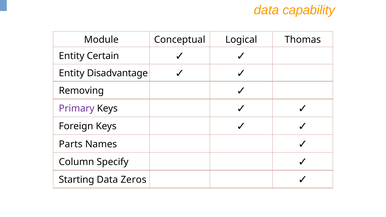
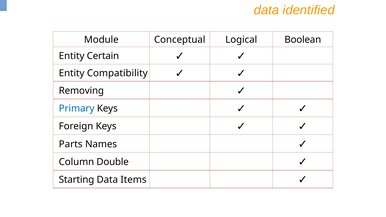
capability: capability -> identified (309, 10)
Thomas: Thomas -> Boolean (303, 40)
Disadvantage: Disadvantage -> Compatibility (117, 73)
Primary colour: purple -> blue (77, 109)
Specify: Specify -> Double (113, 162)
Zeros: Zeros -> Items (134, 180)
